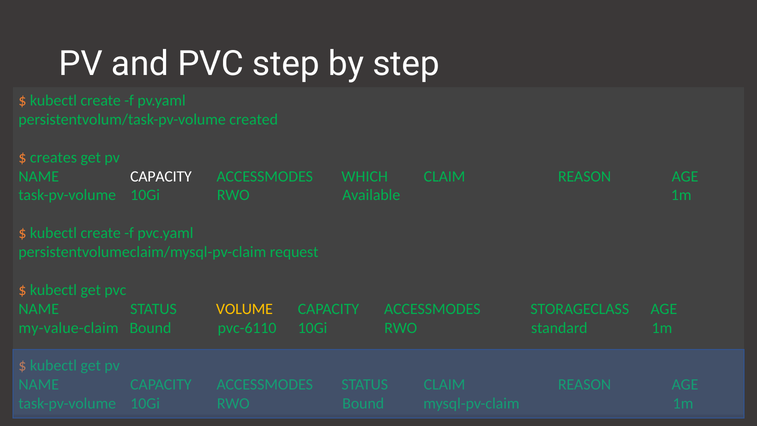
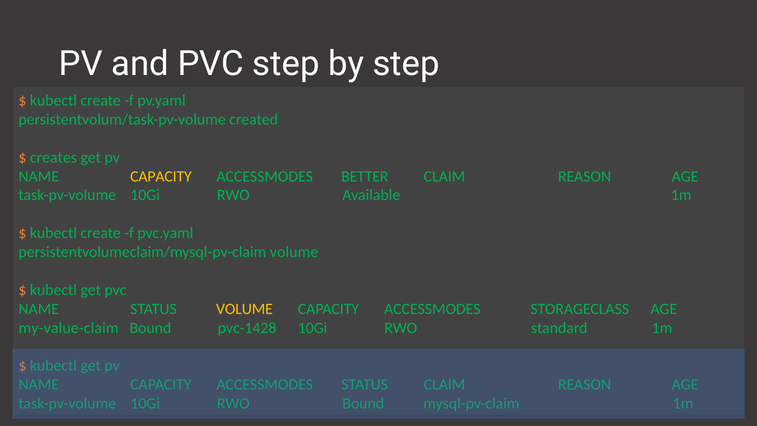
CAPACITY colour: white -> yellow (161, 176)
WHICH: WHICH -> BETTER (365, 176)
persistentvolumeclaim/mysql-pv-claim request: request -> volume (294, 252)
pvc-6110: pvc-6110 -> pvc-1428 (247, 328)
